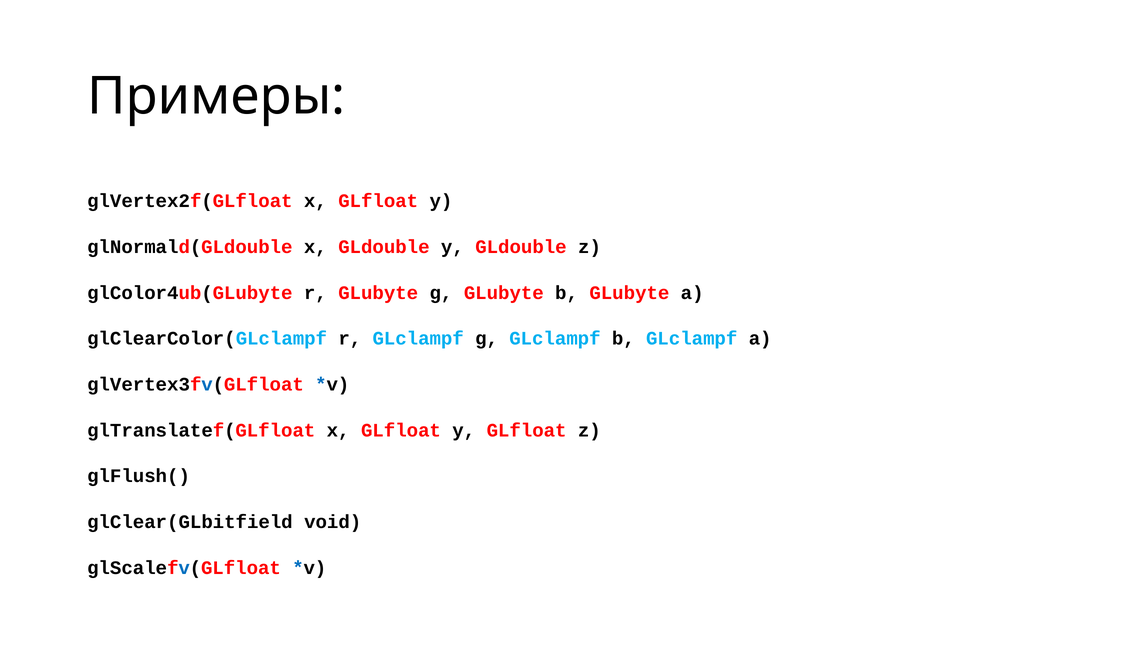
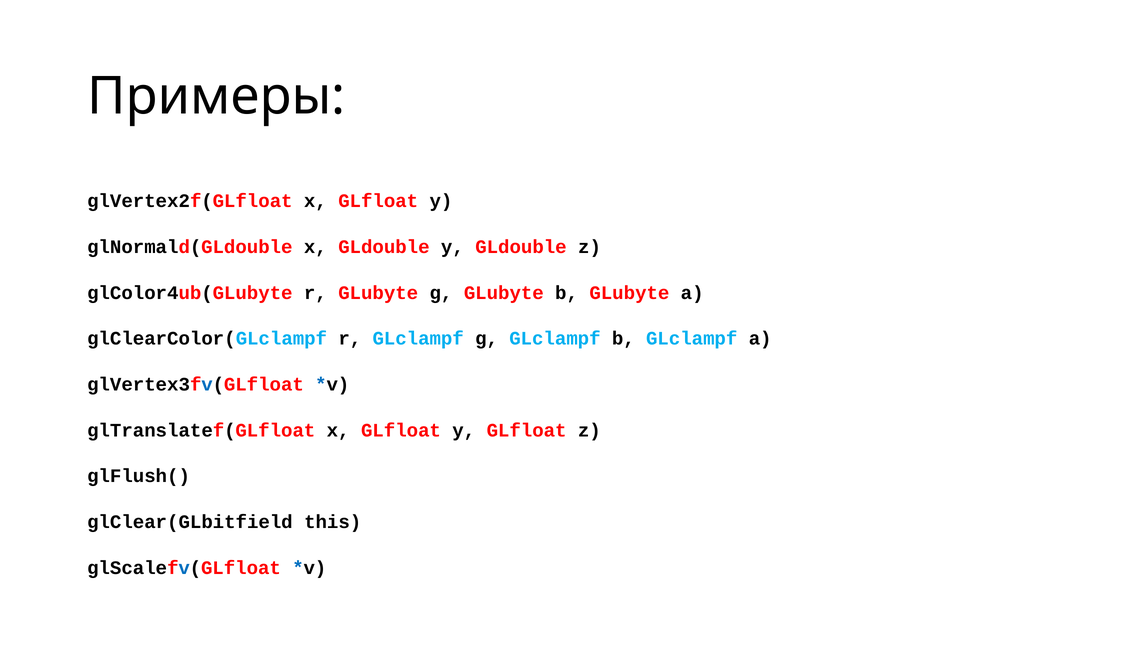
void: void -> this (333, 522)
